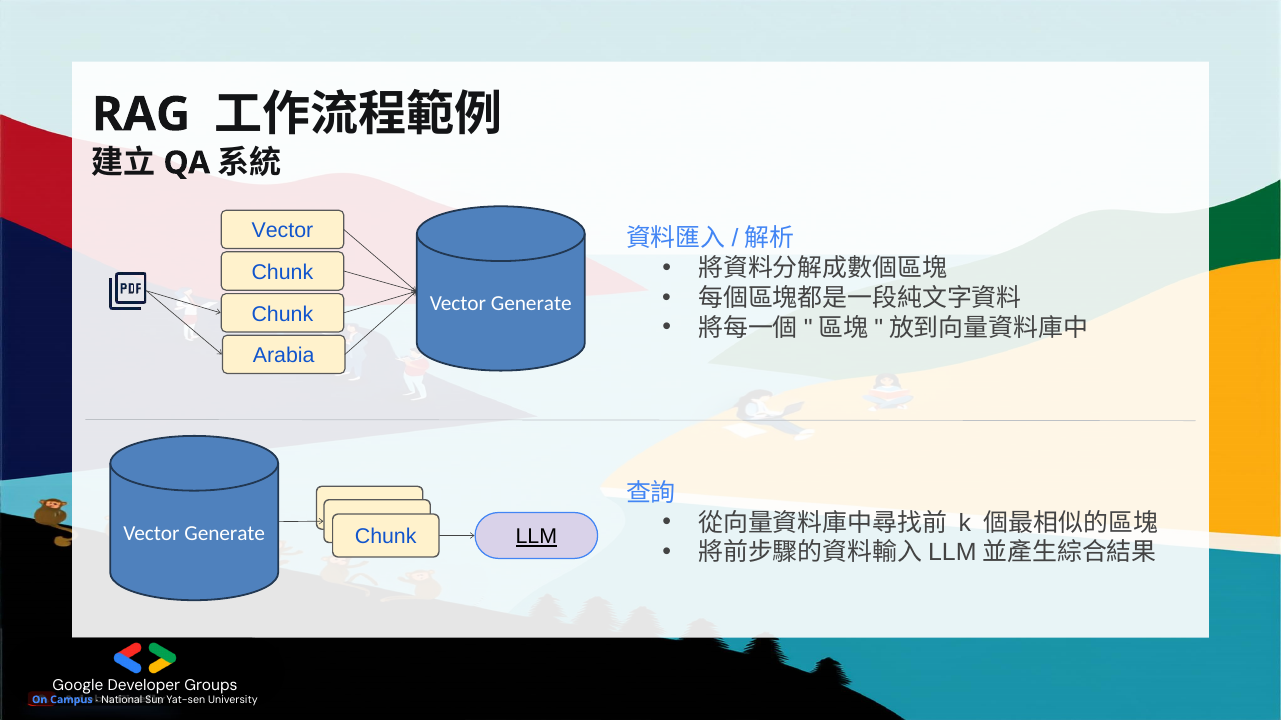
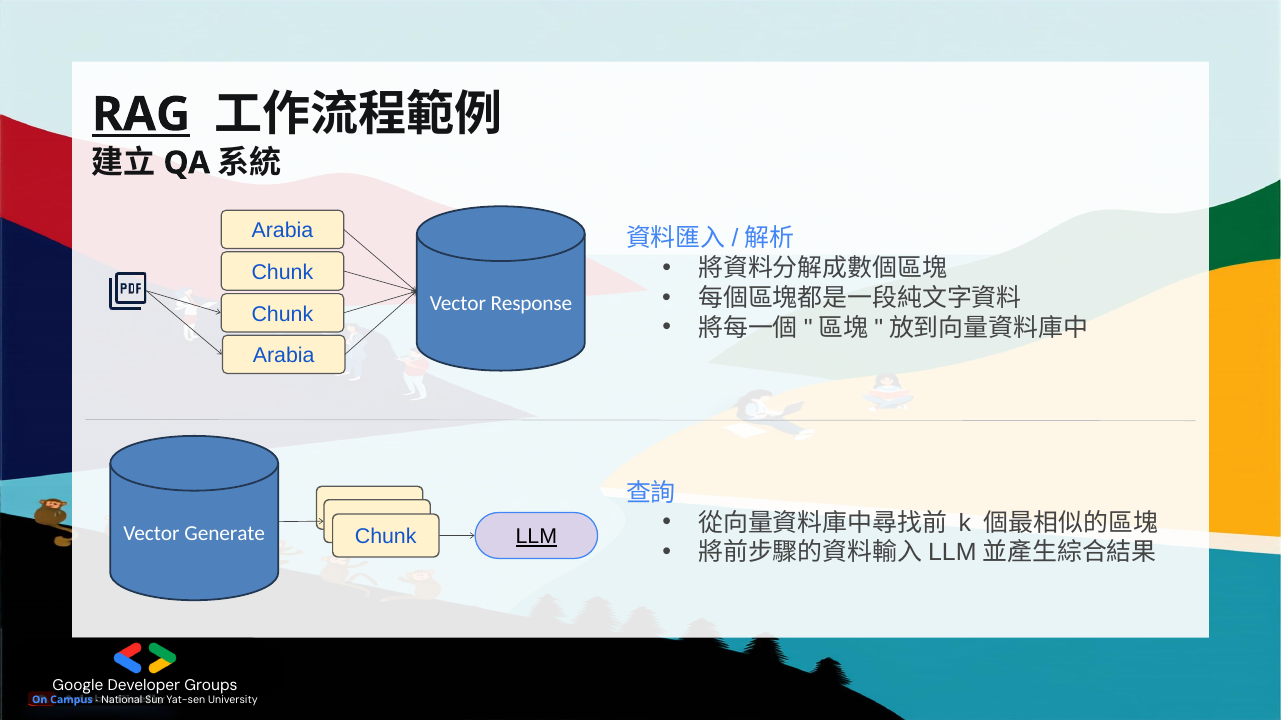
RAG underline: none -> present (141, 115)
Vector: Vector -> Arabia (282, 231)
Generate: Generate -> Response (531, 304)
